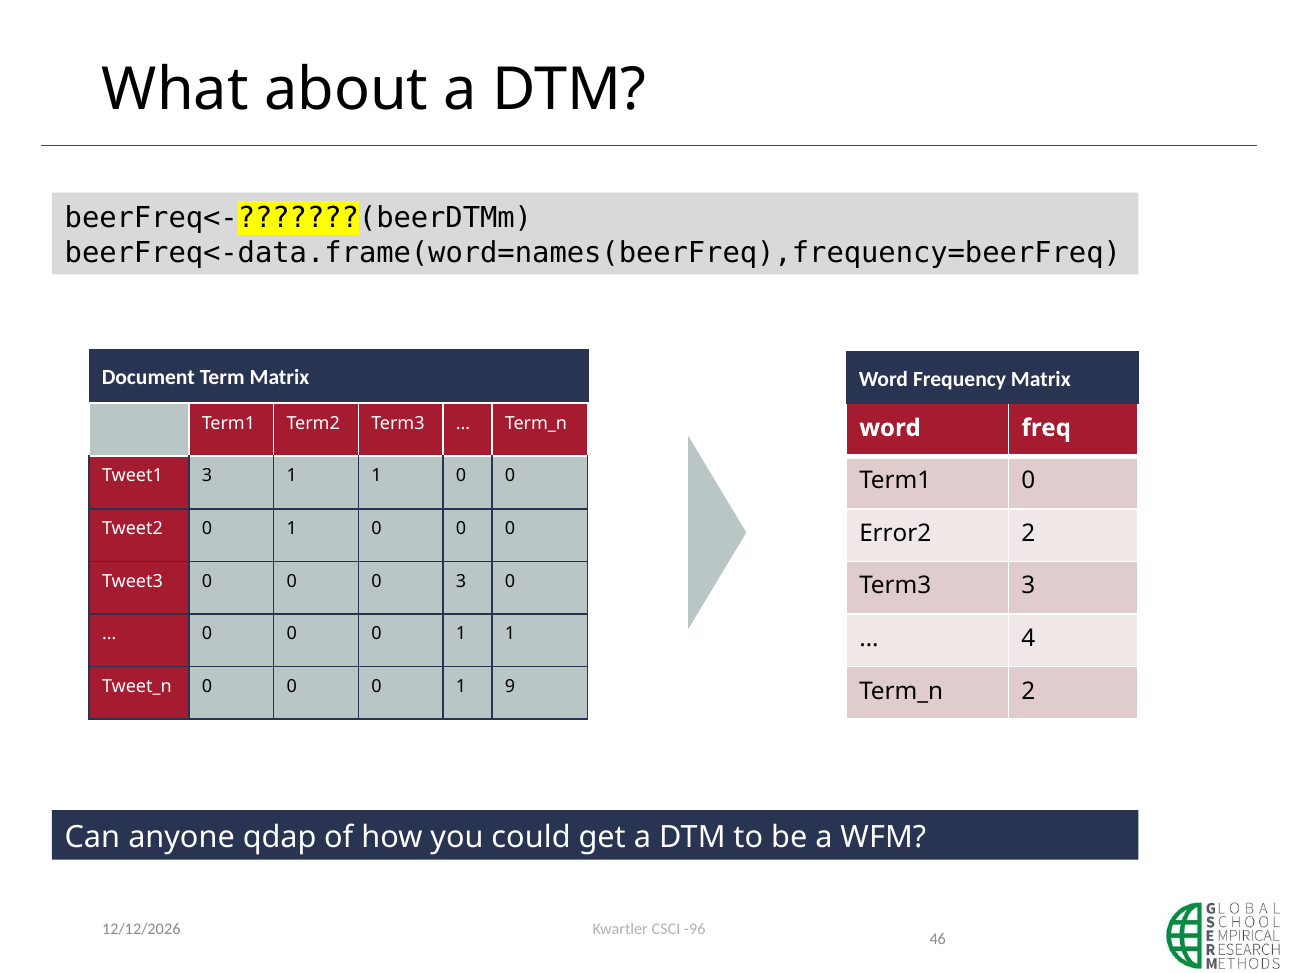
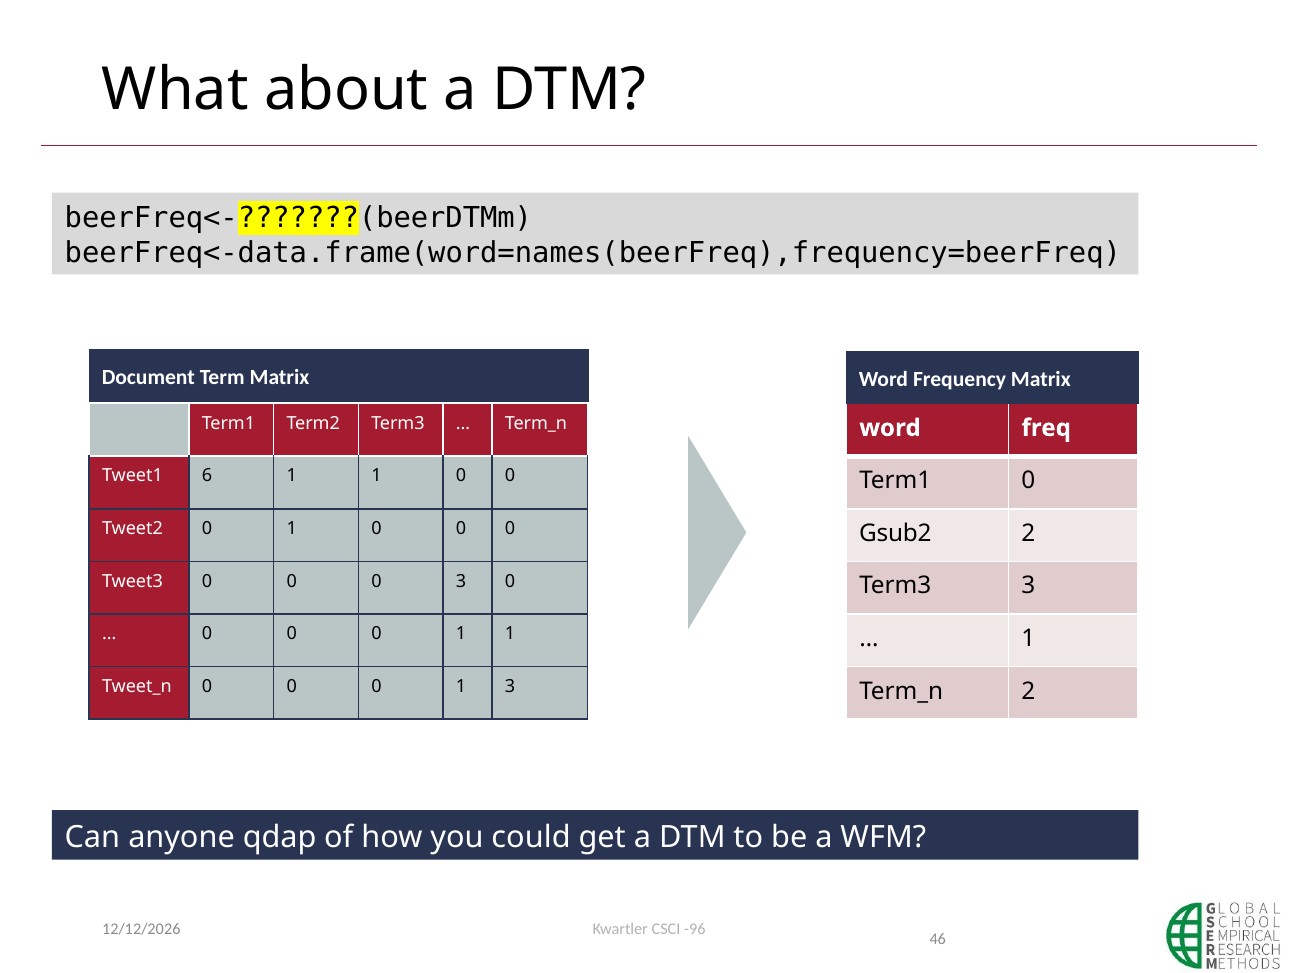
Tweet1 3: 3 -> 6 (207, 476)
Error2: Error2 -> Gsub2 (895, 533)
4: 4 -> 1 (1028, 639)
1 9: 9 -> 3 (510, 687)
